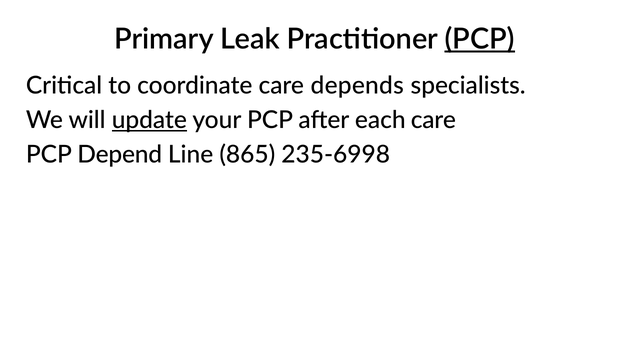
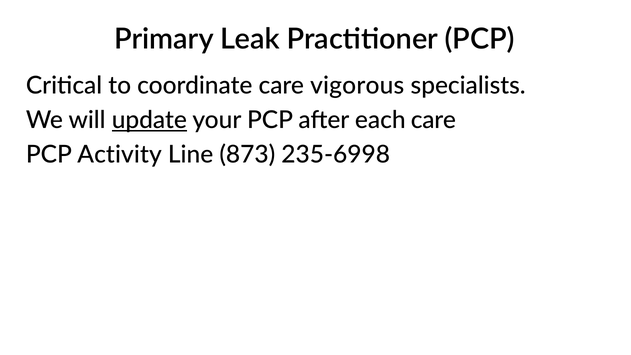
PCP underline: present -> none (480, 39)
depends: depends -> vigorous (357, 86)
Depend: Depend -> Activity (120, 155)
865: 865 -> 873 (247, 155)
